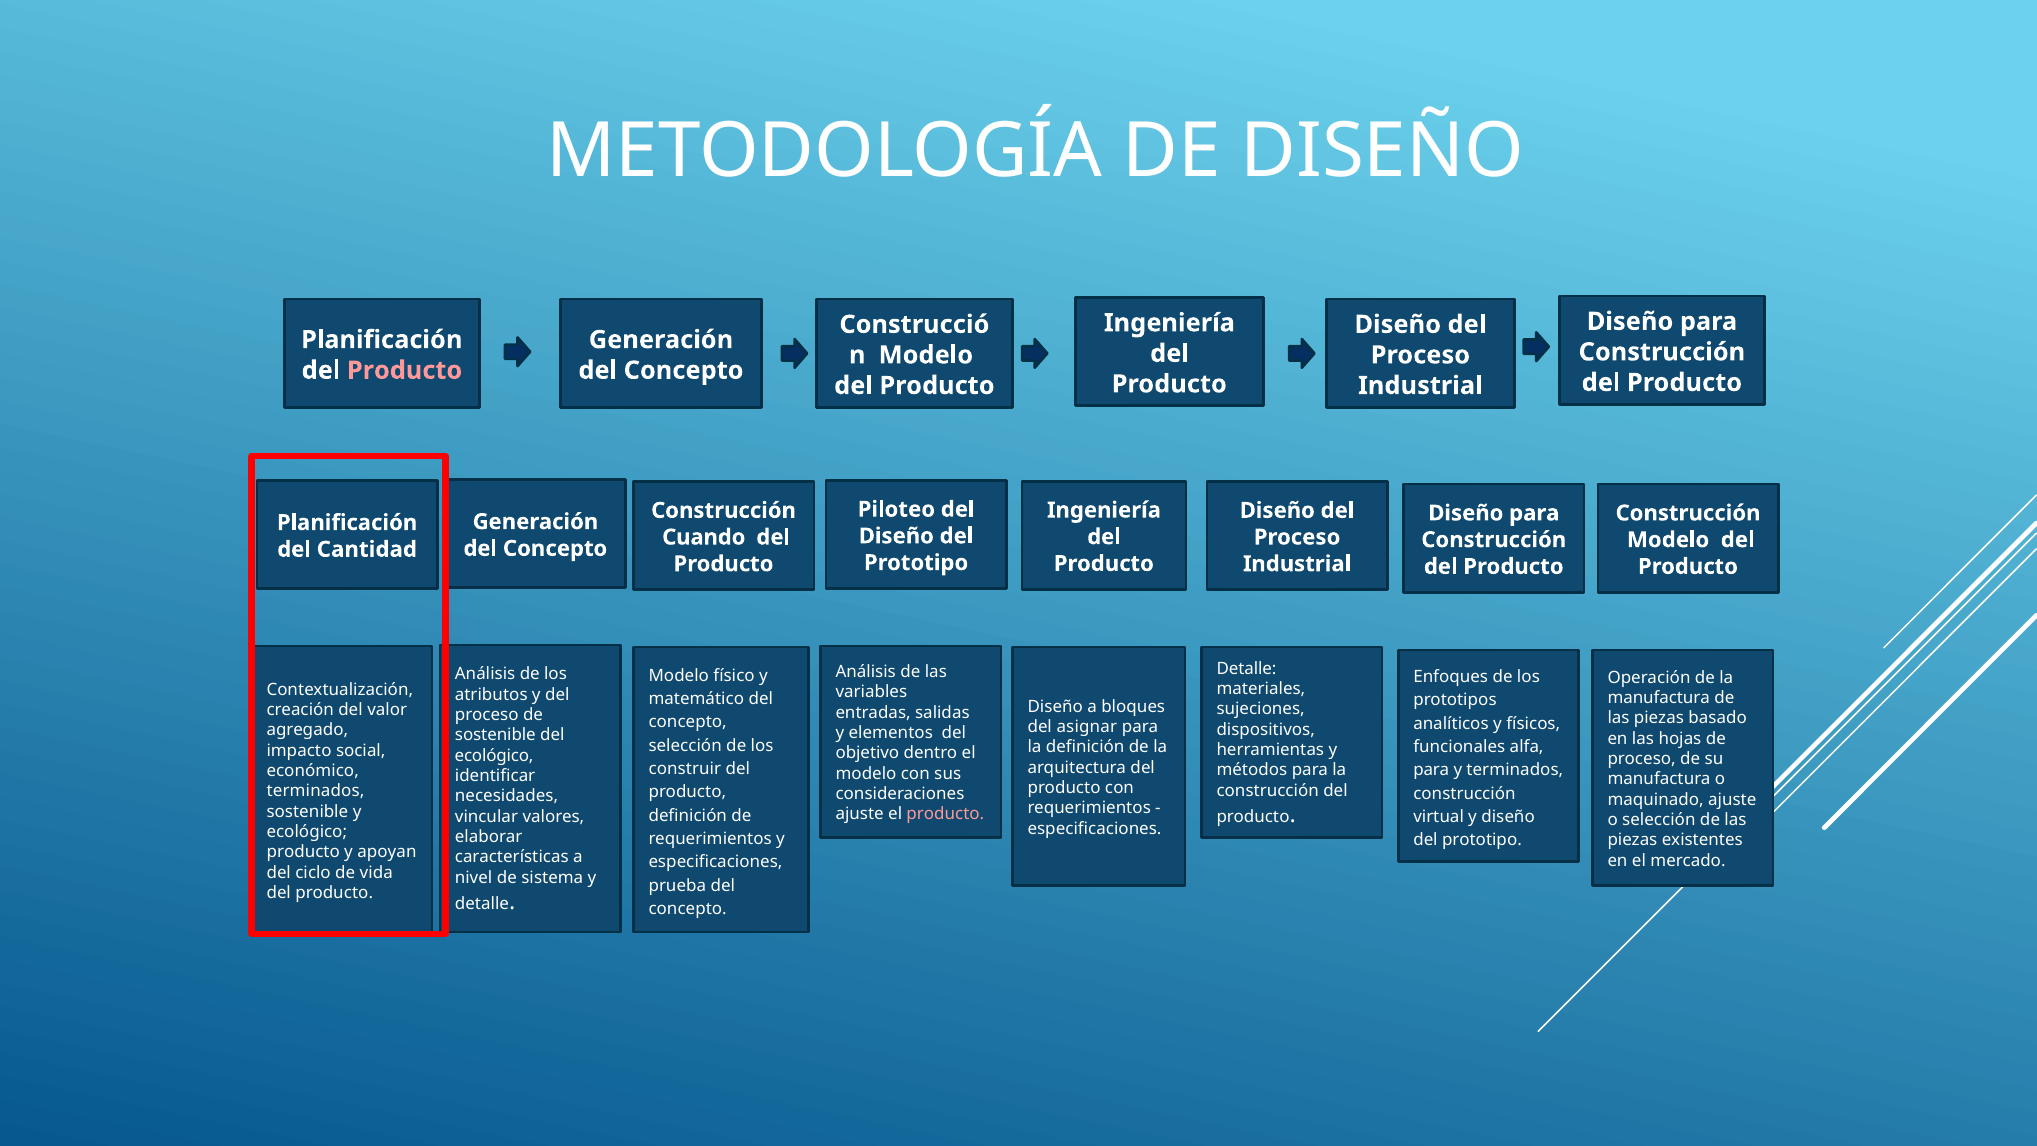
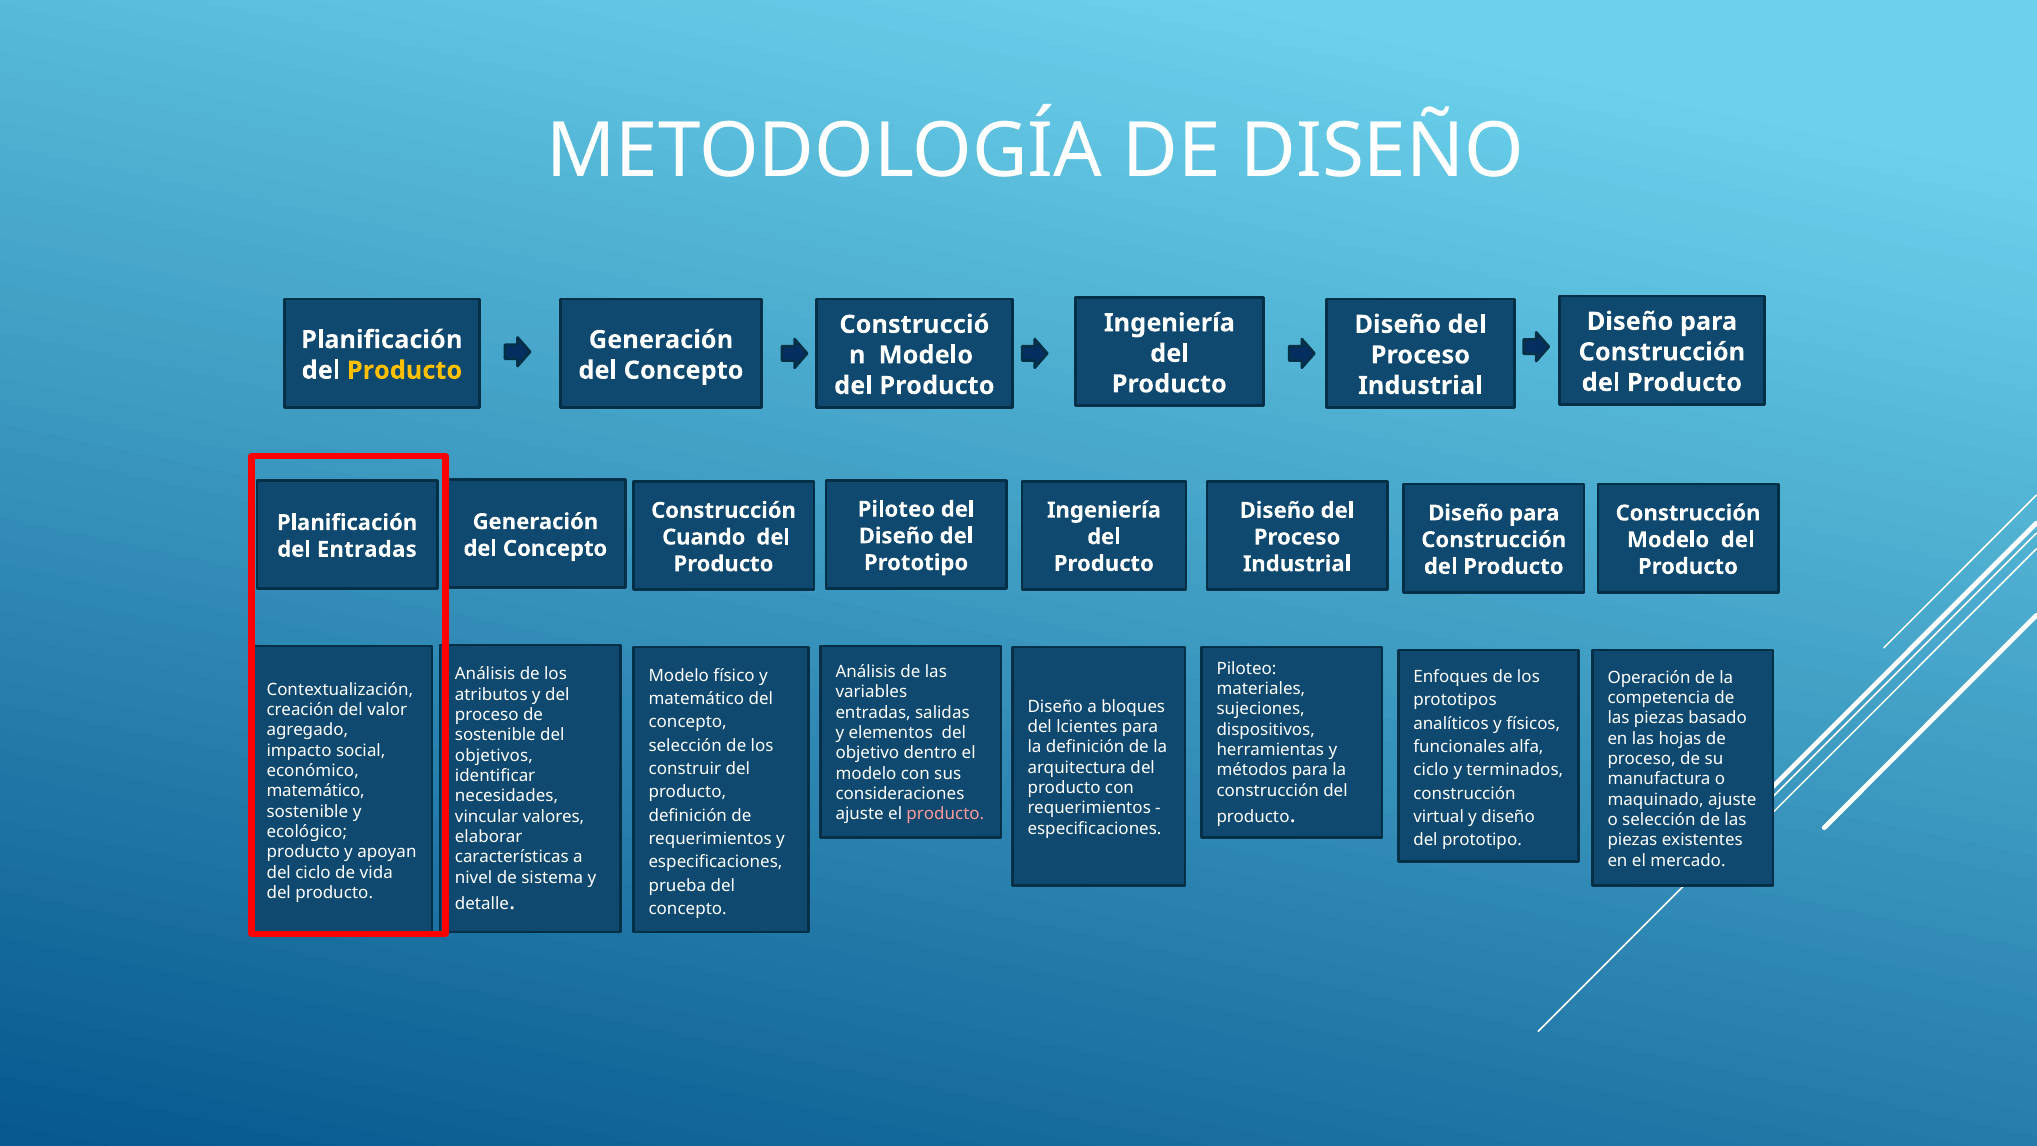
Producto colour: pink -> yellow (405, 370)
del Cantidad: Cantidad -> Entradas (367, 549)
Detalle: Detalle -> Piloteo (1246, 668)
manufactura: manufactura -> competencia (1659, 698)
asignar: asignar -> lcientes (1087, 727)
ecológico: ecológico -> objetivos (494, 755)
para: para -> ciclo (1431, 770)
terminados: terminados -> matemático (316, 791)
